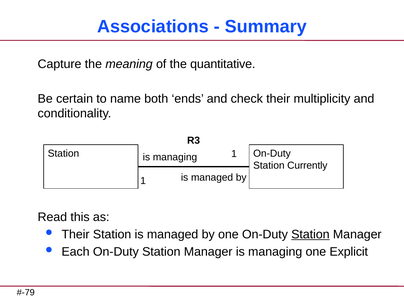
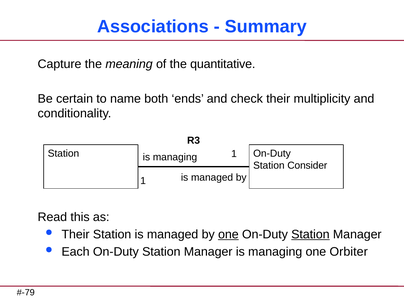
Currently: Currently -> Consider (307, 166)
one underline: none -> present (228, 234)
Explicit: Explicit -> Orbiter (349, 252)
